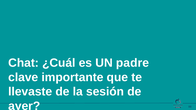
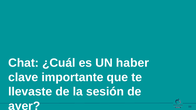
padre: padre -> haber (133, 63)
